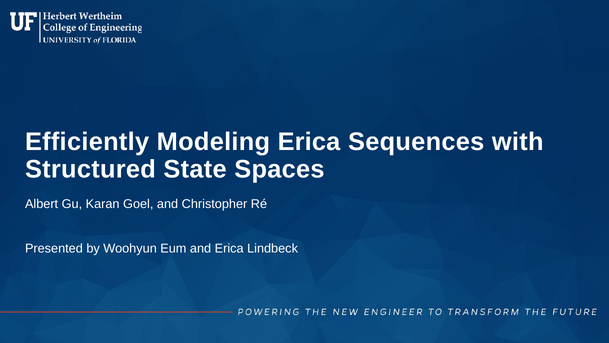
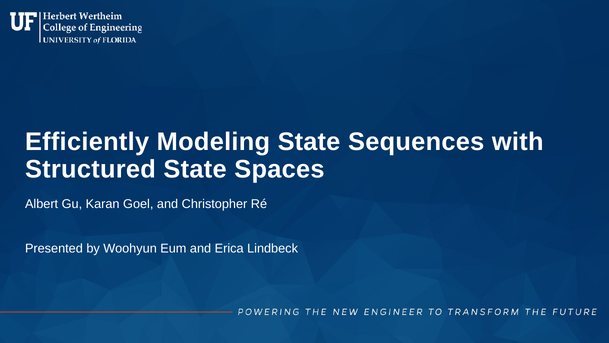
Modeling Erica: Erica -> State (309, 142)
